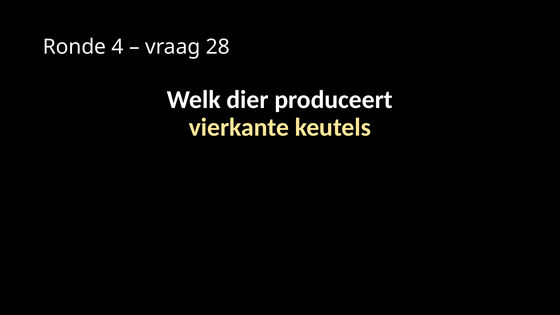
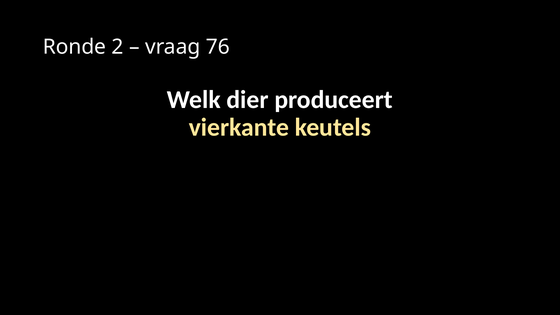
4: 4 -> 2 (118, 47)
28: 28 -> 76 (218, 47)
